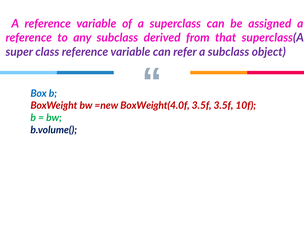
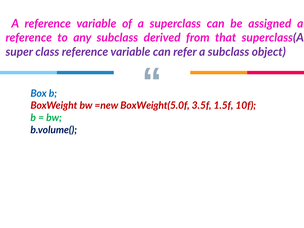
BoxWeight(4.0f: BoxWeight(4.0f -> BoxWeight(5.0f (155, 106)
3.5f 3.5f: 3.5f -> 1.5f (223, 106)
